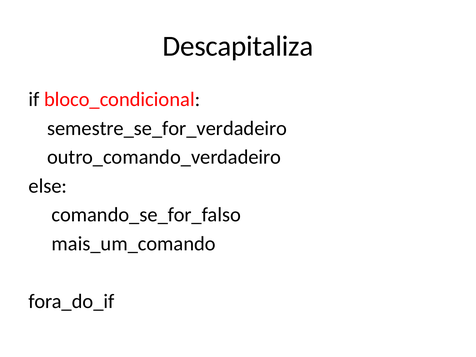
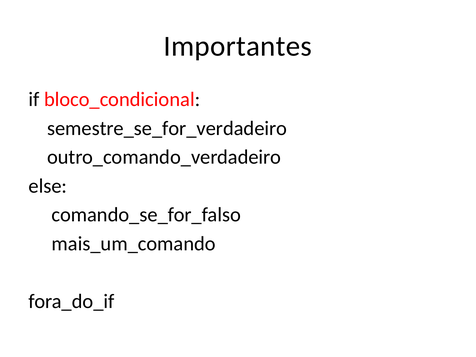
Descapitaliza: Descapitaliza -> Importantes (238, 46)
